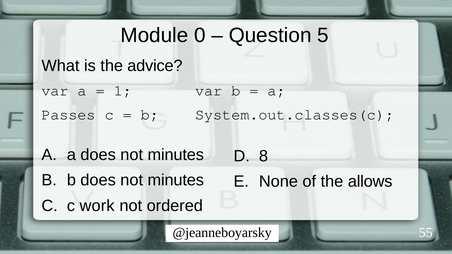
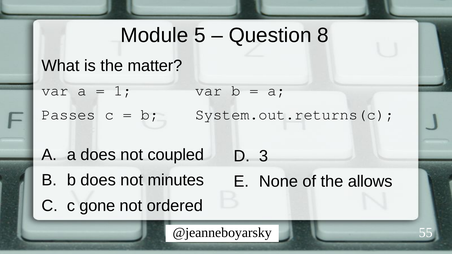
0: 0 -> 5 (200, 35)
5: 5 -> 8 (323, 35)
advice: advice -> matter (155, 66)
System.out.classes(c: System.out.classes(c -> System.out.returns(c (295, 115)
a does not minutes: minutes -> coupled (176, 155)
8: 8 -> 3 (263, 156)
work: work -> gone (97, 206)
